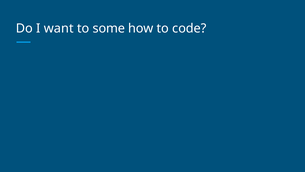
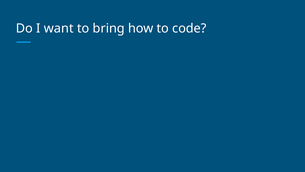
some: some -> bring (109, 28)
